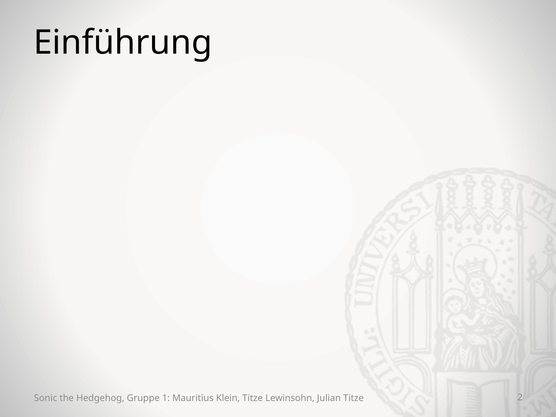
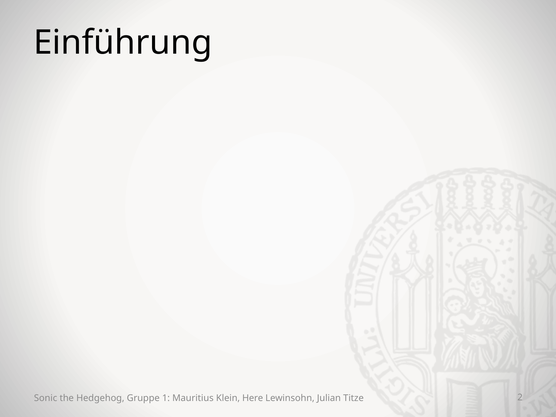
Klein Titze: Titze -> Here (253, 398)
